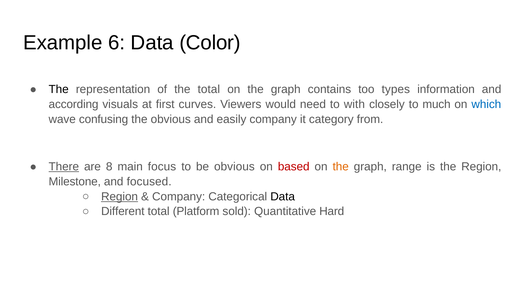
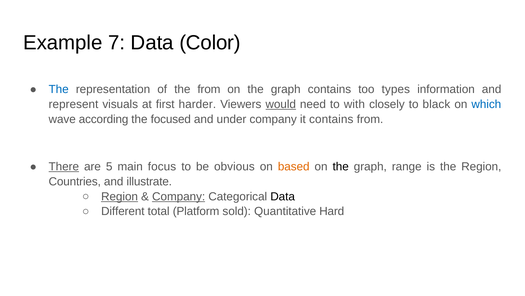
6: 6 -> 7 (117, 43)
The colour: black -> blue (59, 89)
the total: total -> from (209, 89)
according: according -> represent (73, 104)
curves: curves -> harder (197, 104)
would underline: none -> present (281, 104)
much: much -> black (436, 104)
confusing: confusing -> according (104, 119)
the obvious: obvious -> focused (171, 119)
easily: easily -> under (231, 119)
it category: category -> contains (331, 119)
8: 8 -> 5 (109, 166)
based colour: red -> orange (294, 166)
the colour: orange -> black (341, 166)
Milestone: Milestone -> Countries (75, 181)
focused: focused -> illustrate (149, 181)
Company underline: none -> present (179, 196)
